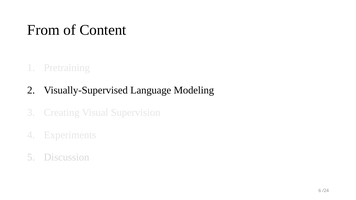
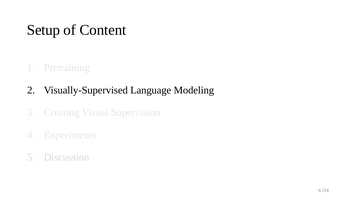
From: From -> Setup (44, 30)
